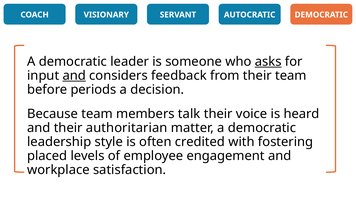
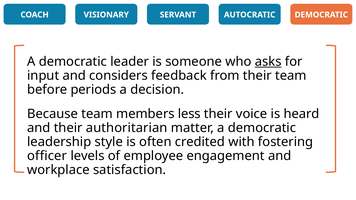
and underline: present -> none (74, 76)
talk: talk -> less (189, 114)
placed: placed -> officer (47, 156)
